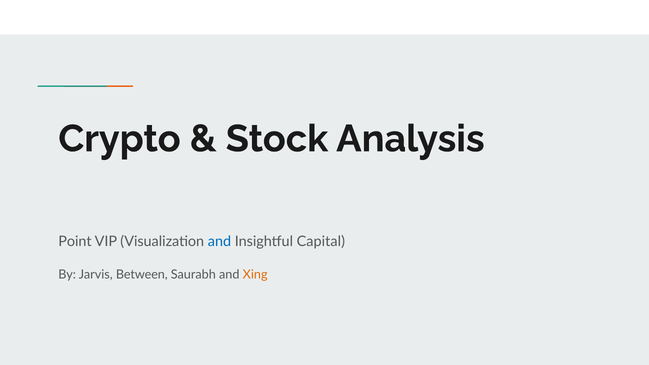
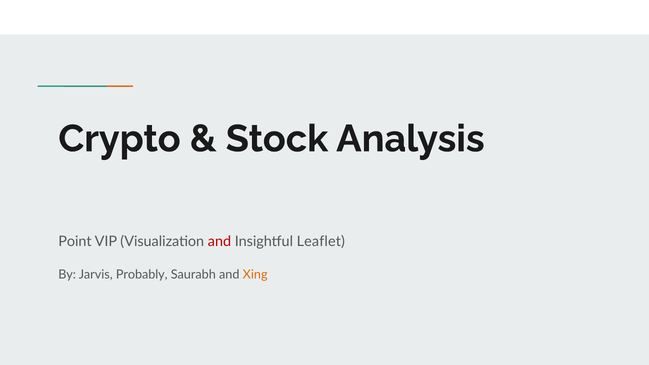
and colour: blue -> red (219, 241)
Capital: Capital -> Leaflet (321, 241)
Between: Between -> Probably (142, 275)
